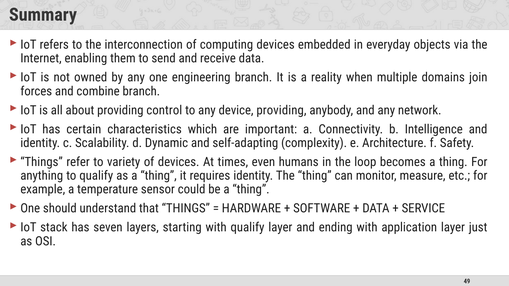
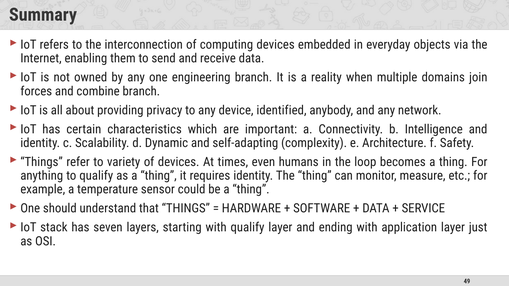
control: control -> privacy (164, 110)
device providing: providing -> identified (281, 110)
